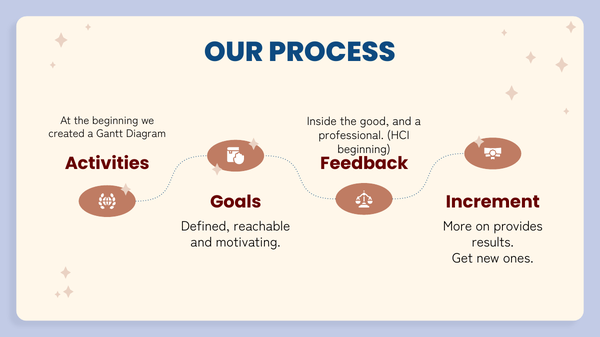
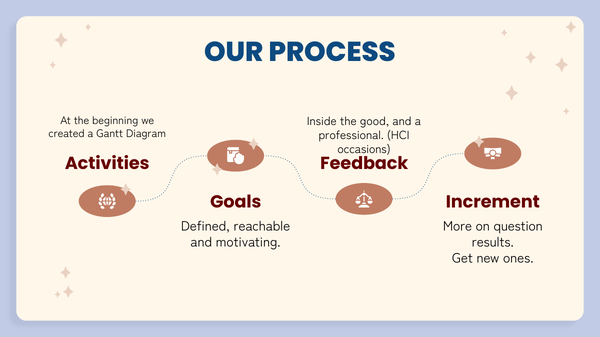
beginning: beginning -> occasions (364, 150)
provides: provides -> question (518, 227)
